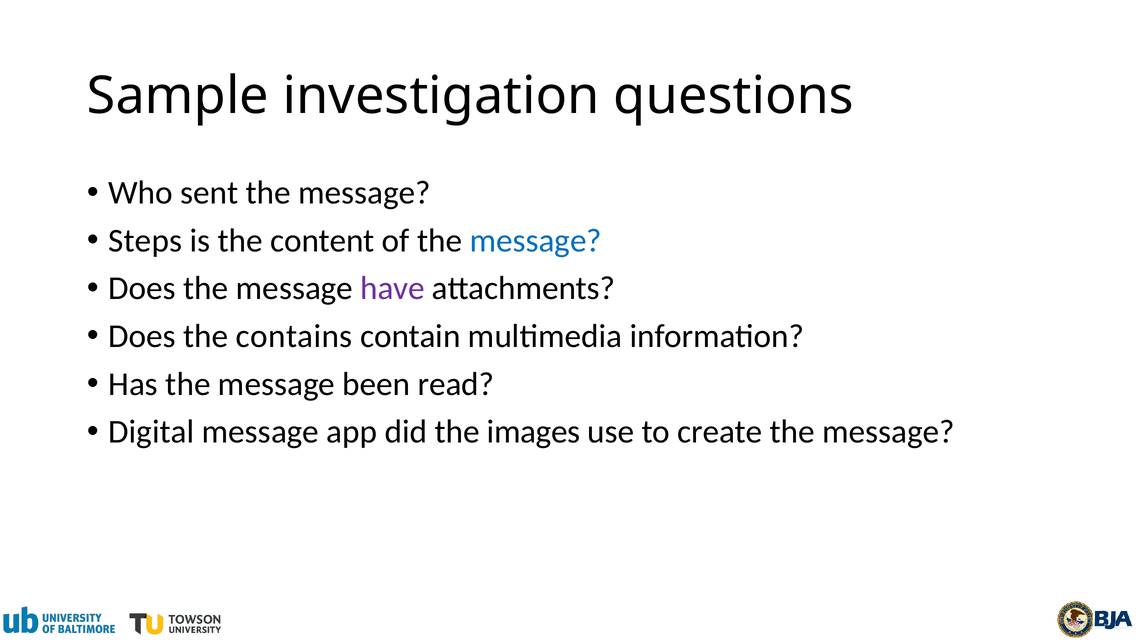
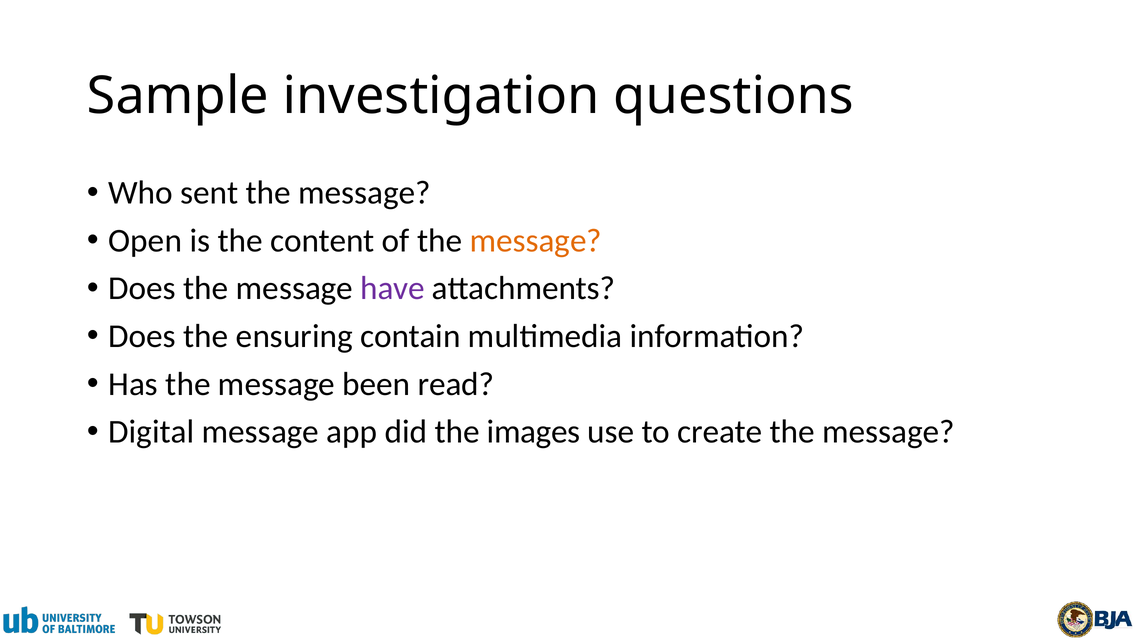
Steps: Steps -> Open (145, 241)
message colour: blue -> orange (536, 241)
contains: contains -> ensuring (294, 336)
